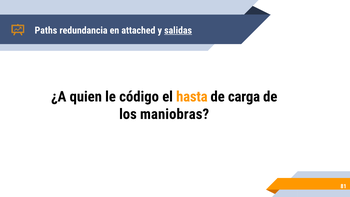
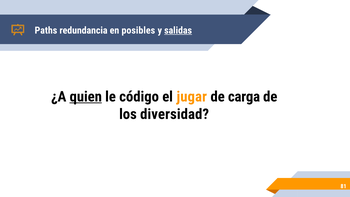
attached: attached -> posibles (138, 30)
quien underline: none -> present (86, 97)
hasta: hasta -> jugar (192, 97)
maniobras: maniobras -> diversidad (175, 114)
